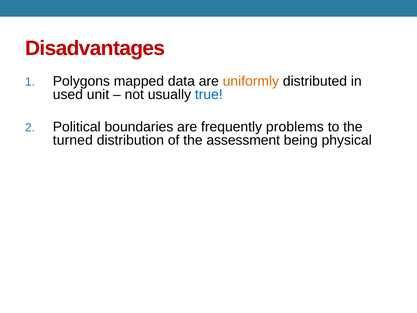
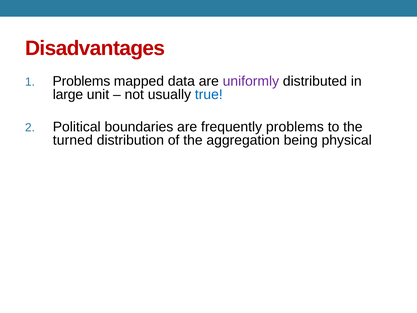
Polygons: Polygons -> Problems (81, 81)
uniformly colour: orange -> purple (251, 81)
used: used -> large (68, 94)
assessment: assessment -> aggregation (243, 140)
